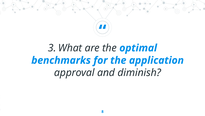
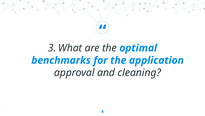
diminish: diminish -> cleaning (139, 72)
